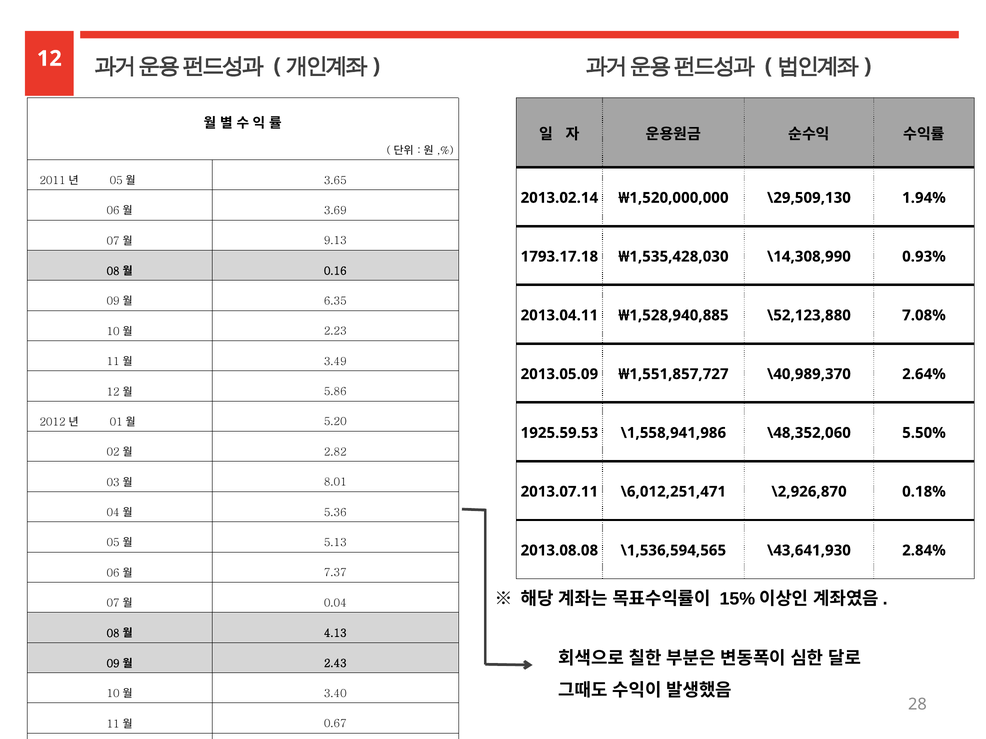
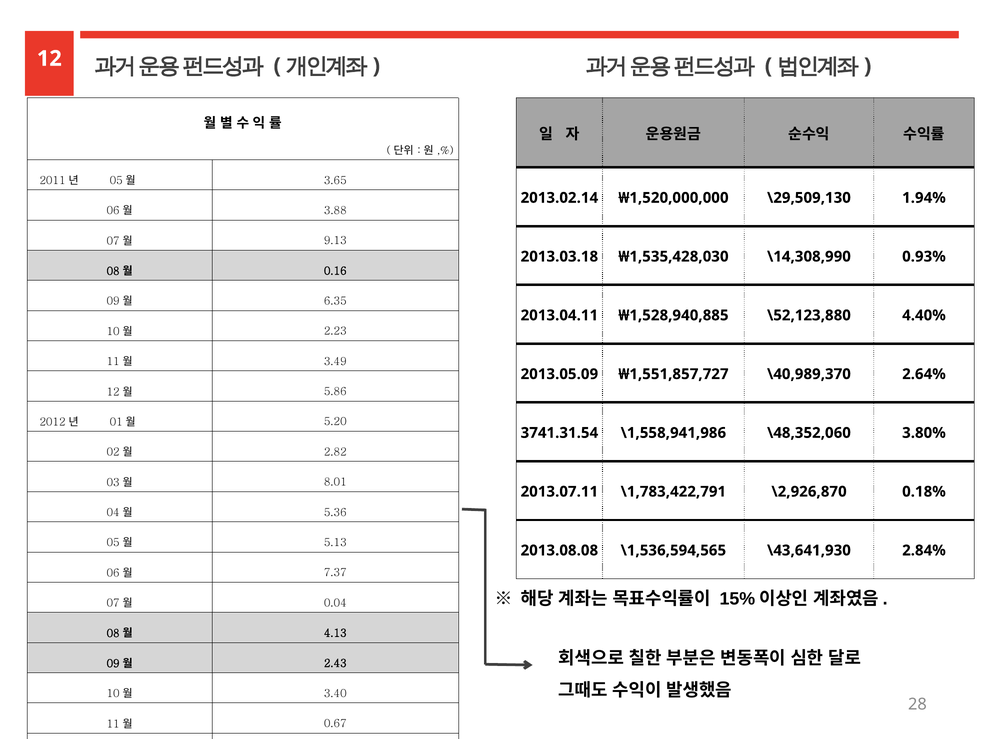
3.69: 3.69 -> 3.88 (335, 211)
1793.17.18: 1793.17.18 -> 2013.03.18 (559, 257)
7.08%: 7.08% -> 4.40% (924, 316)
1925.59.53: 1925.59.53 -> 3741.31.54 (559, 433)
5.50%: 5.50% -> 3.80% (924, 433)
\6,012,251,471: \6,012,251,471 -> \1,783,422,791 (673, 492)
